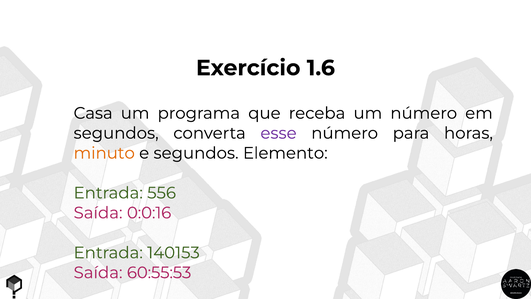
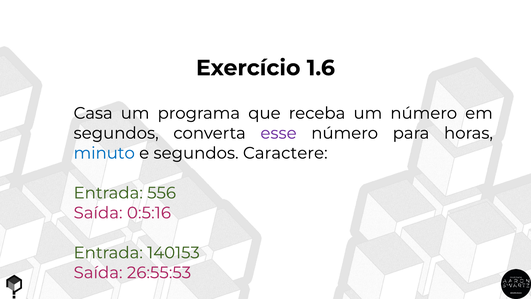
minuto colour: orange -> blue (104, 153)
Elemento: Elemento -> Caractere (285, 153)
0:0:16: 0:0:16 -> 0:5:16 (149, 213)
60:55:53: 60:55:53 -> 26:55:53 (159, 272)
